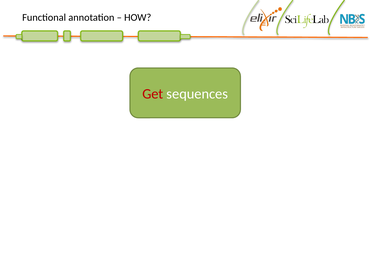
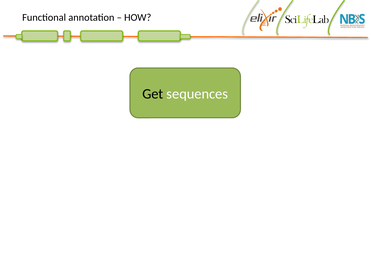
Get colour: red -> black (153, 94)
